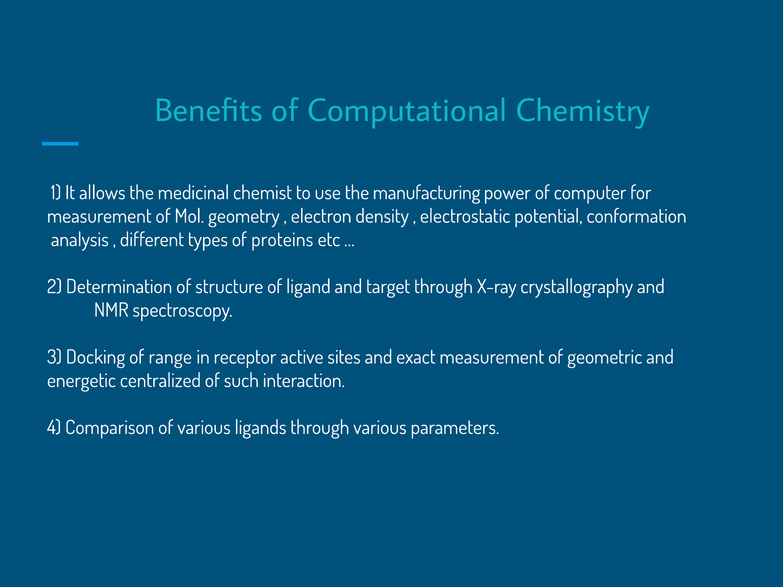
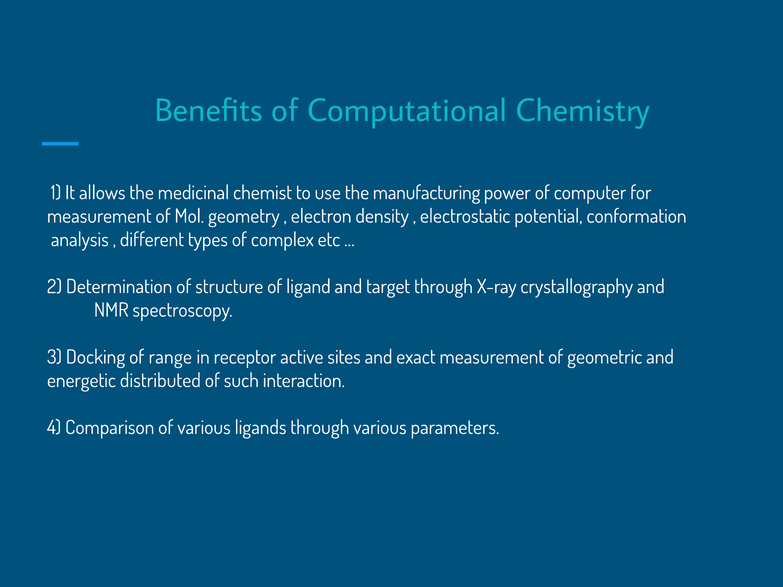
proteins: proteins -> complex (282, 240)
centralized: centralized -> distributed (160, 381)
